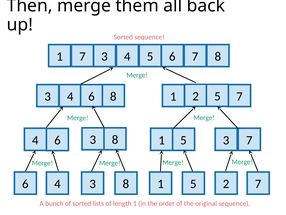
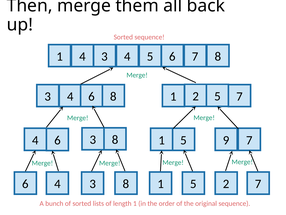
1 7: 7 -> 4 (82, 56)
5 3: 3 -> 9 (226, 140)
